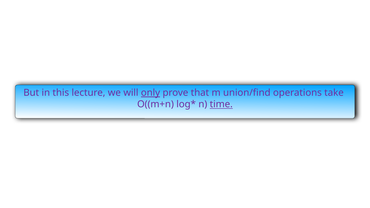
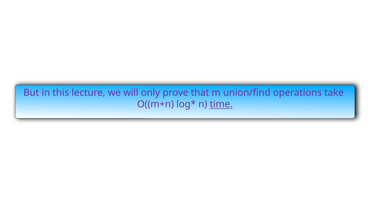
only underline: present -> none (150, 93)
